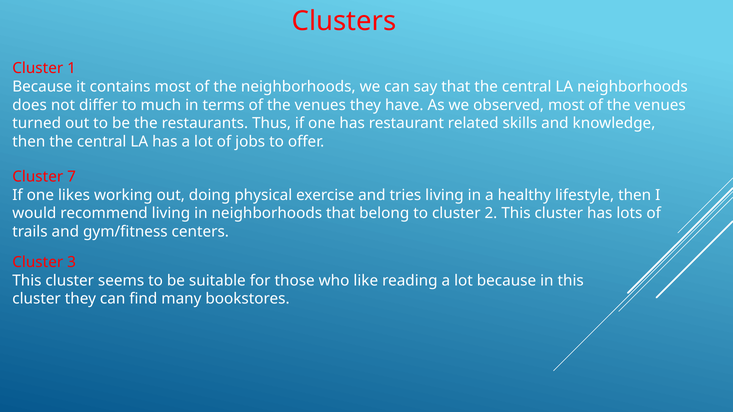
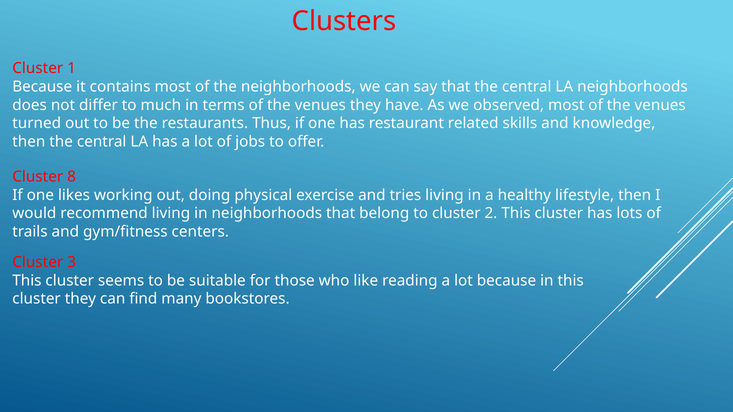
7: 7 -> 8 (72, 177)
